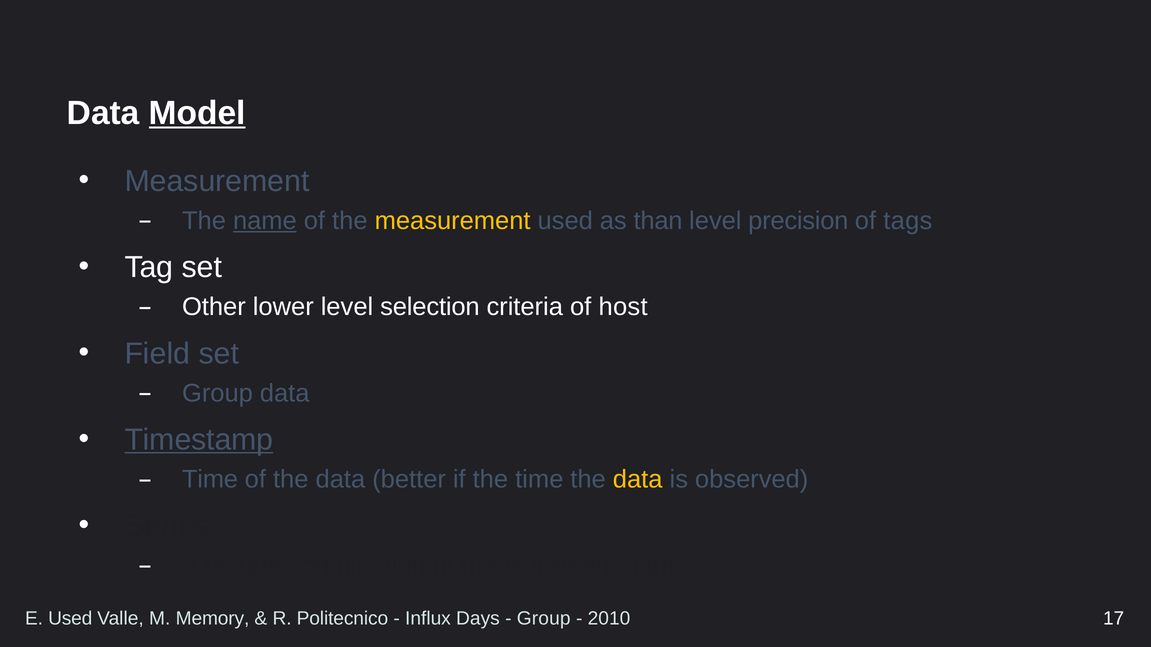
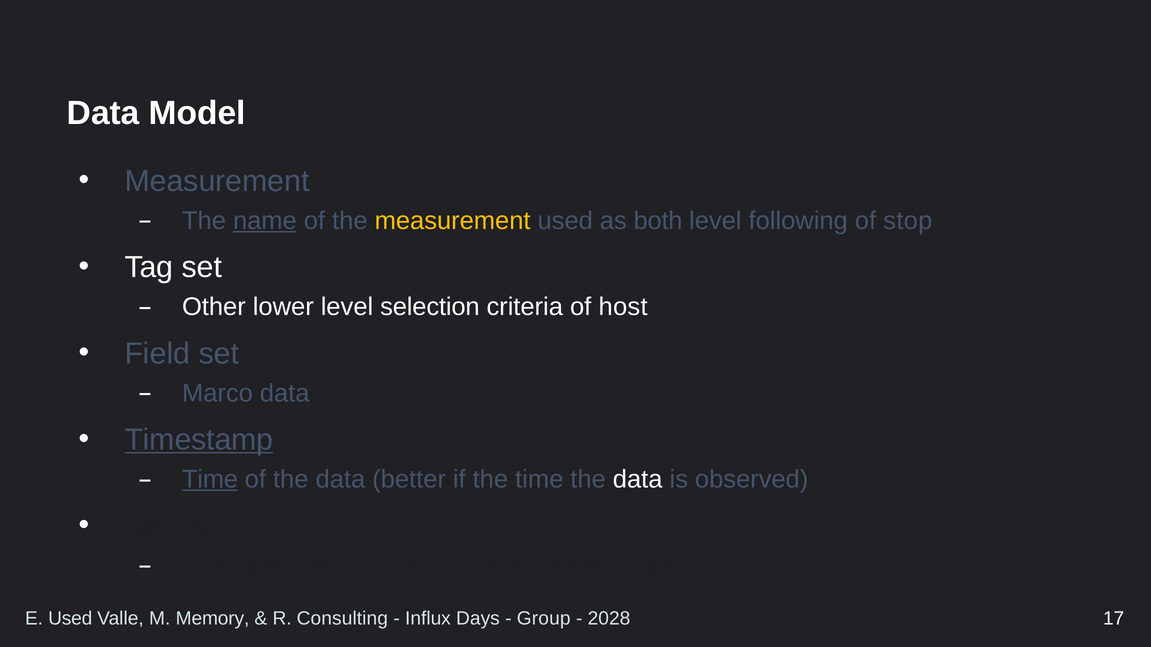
Model underline: present -> none (197, 113)
than: than -> both (658, 221)
precision: precision -> following (798, 221)
tags: tags -> stop (908, 221)
Group: Group -> Marco (217, 393)
Time underline: none -> present (210, 480)
data colour: yellow -> white (638, 480)
Politecnico: Politecnico -> Consulting (342, 619)
2010: 2010 -> 2028 (609, 619)
